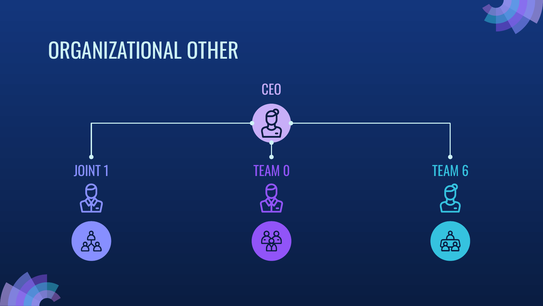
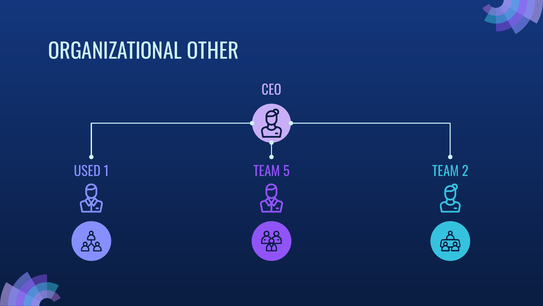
JOINT: JOINT -> USED (87, 171)
0: 0 -> 5 (286, 171)
6: 6 -> 2 (465, 171)
